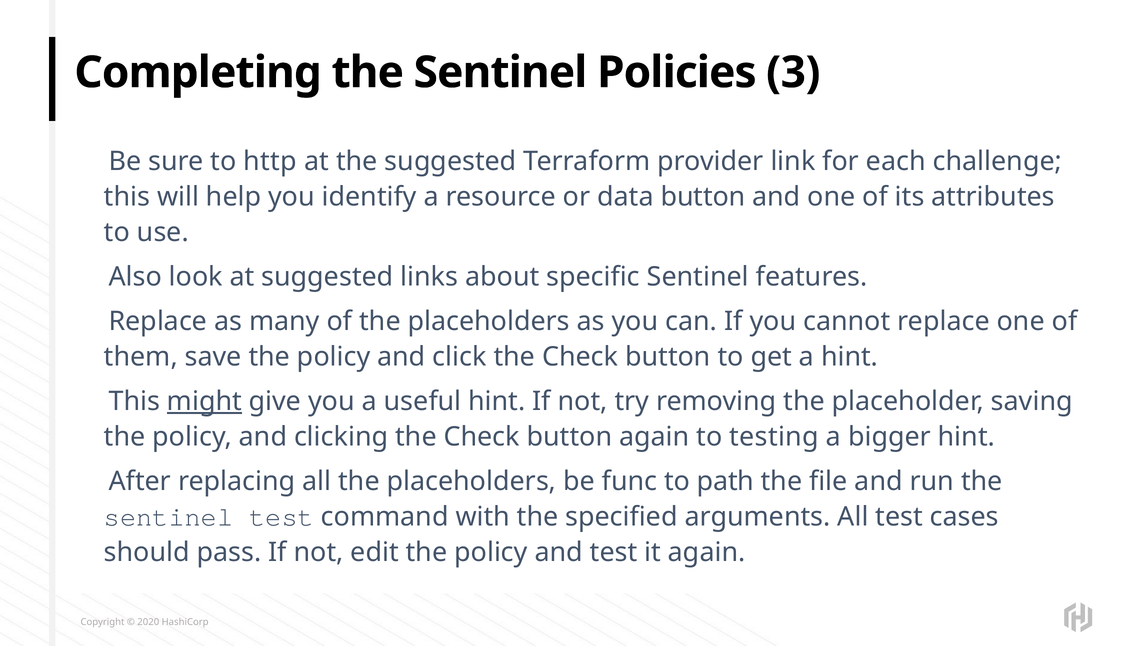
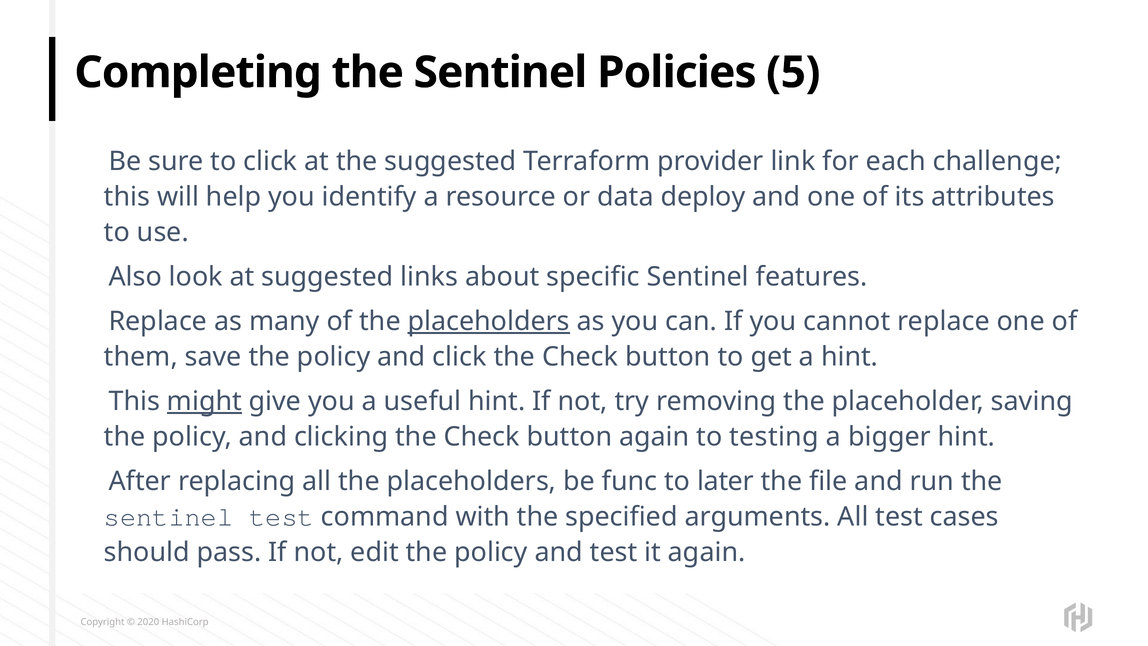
3: 3 -> 5 (793, 73)
to http: http -> click (270, 161)
data button: button -> deploy (703, 197)
placeholders underline: none -> present (489, 321)
path: path -> later (726, 481)
